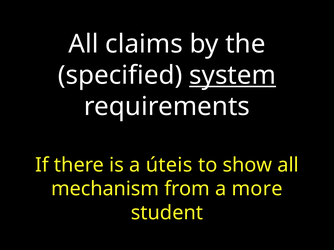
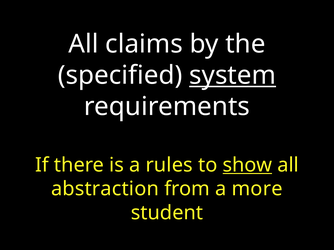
úteis: úteis -> rules (169, 165)
show underline: none -> present (247, 165)
mechanism: mechanism -> abstraction (105, 189)
